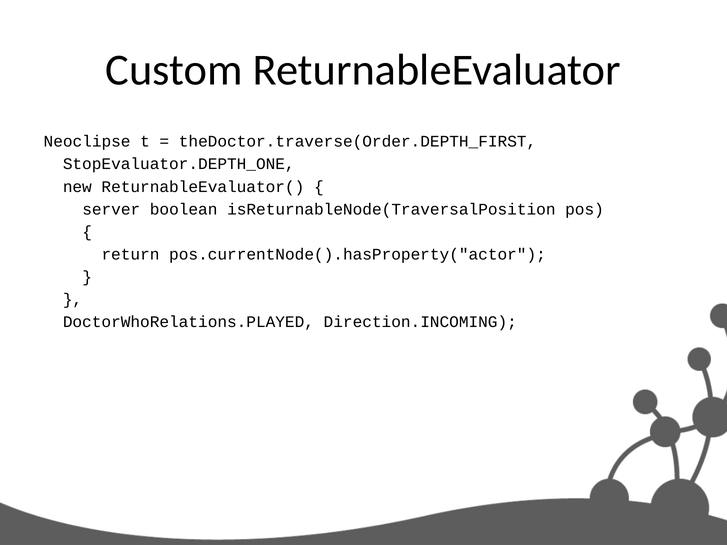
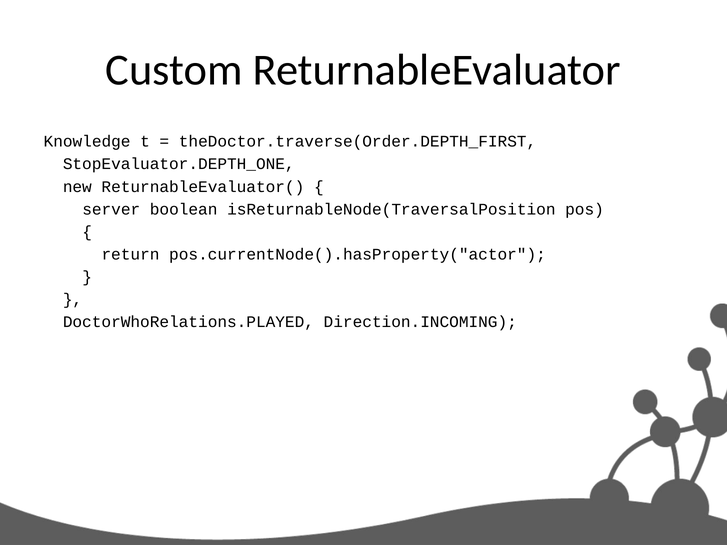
Neoclipse: Neoclipse -> Knowledge (87, 142)
